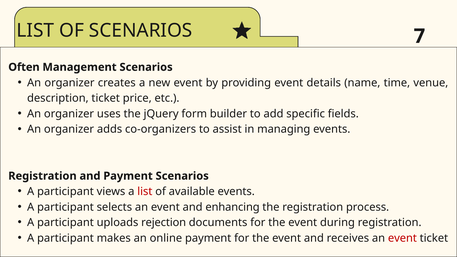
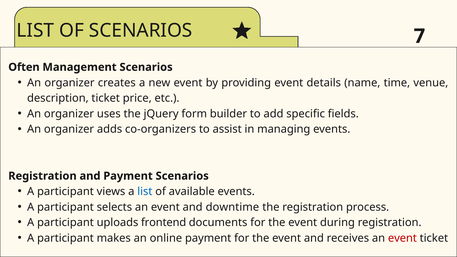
list colour: red -> blue (145, 192)
enhancing: enhancing -> downtime (232, 207)
rejection: rejection -> frontend (164, 223)
